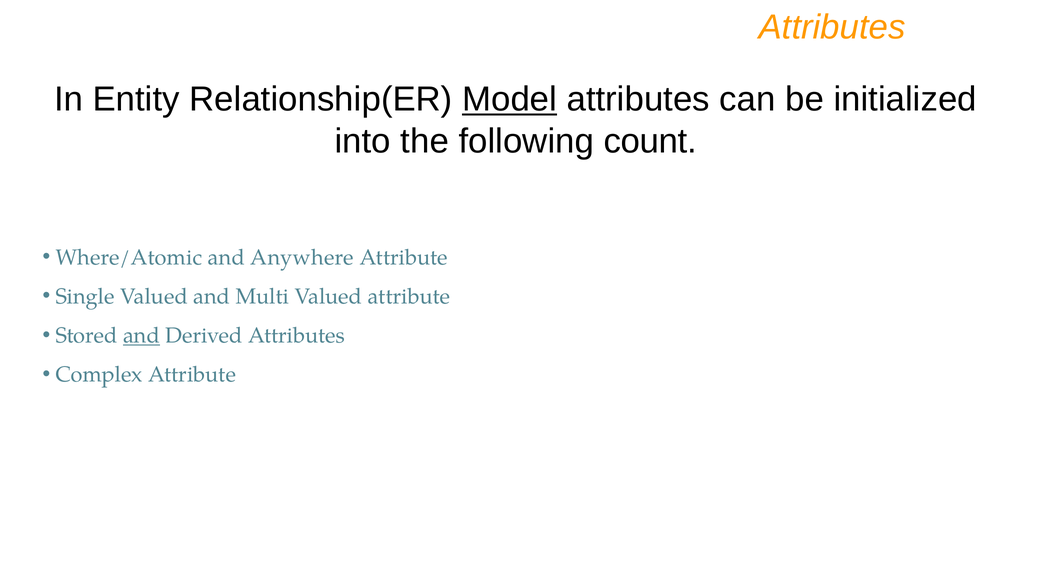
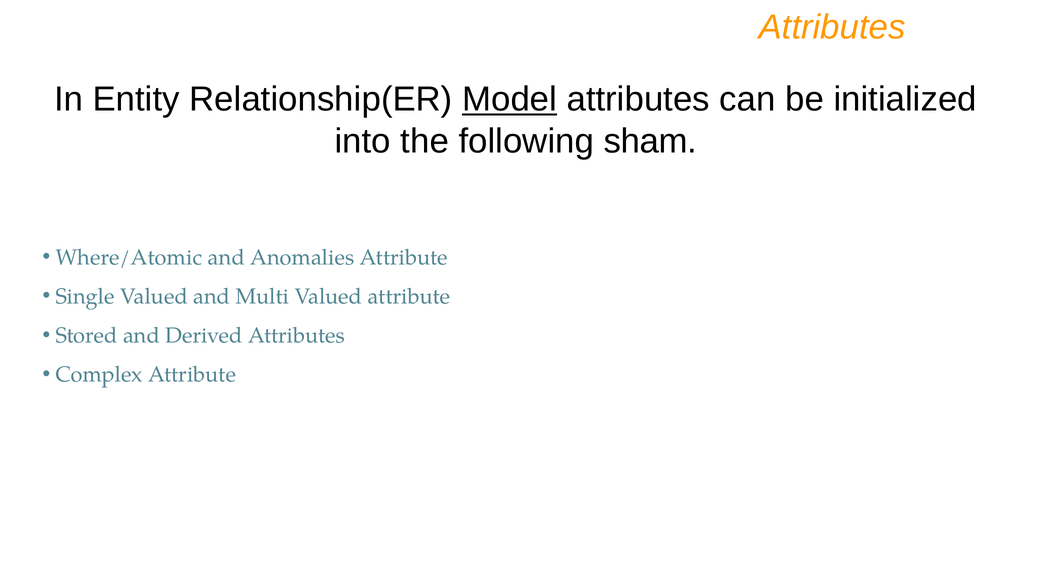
count: count -> sham (650, 141)
Anywhere: Anywhere -> Anomalies (302, 258)
and underline: present -> none (141, 336)
